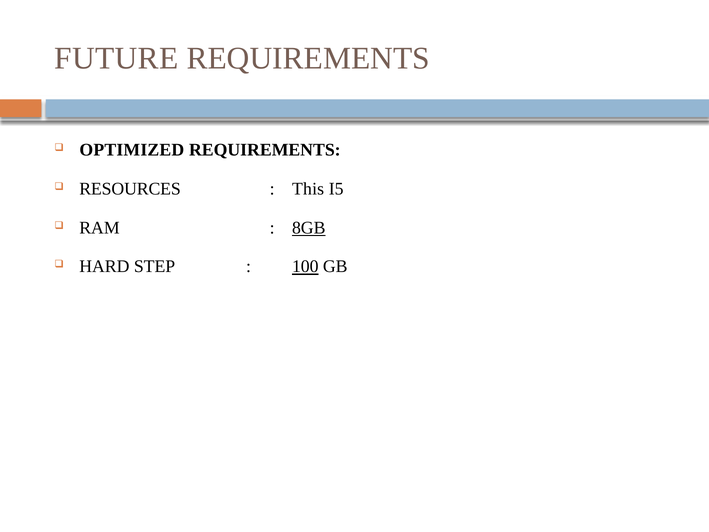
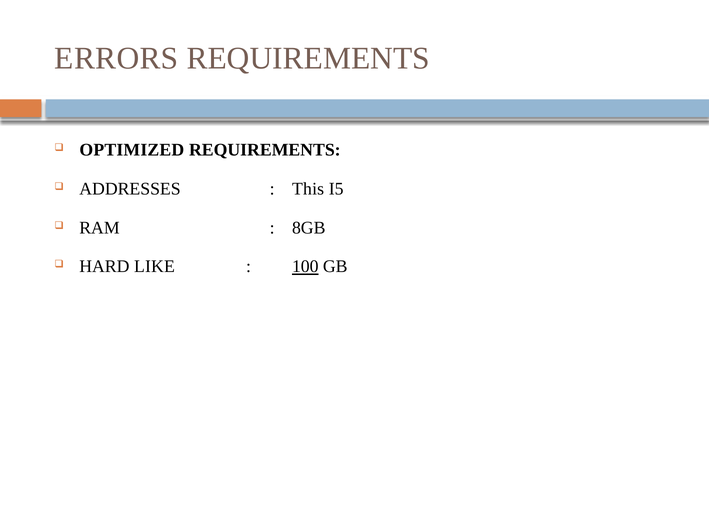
FUTURE: FUTURE -> ERRORS (116, 58)
RESOURCES: RESOURCES -> ADDRESSES (130, 189)
8GB underline: present -> none (309, 228)
STEP: STEP -> LIKE (154, 266)
